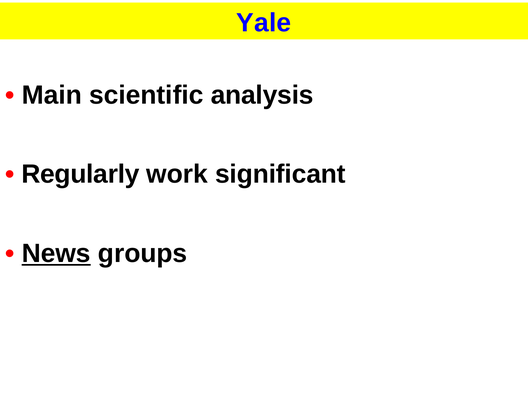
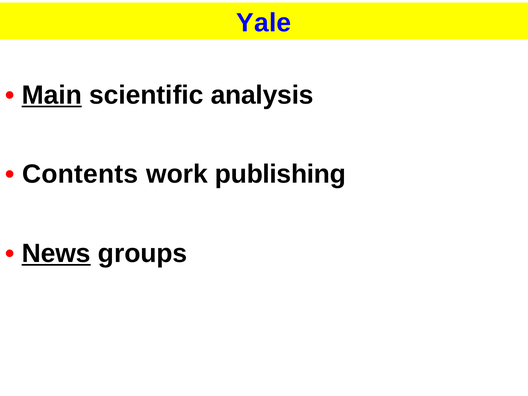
Main underline: none -> present (52, 95)
Regularly: Regularly -> Contents (80, 174)
significant: significant -> publishing (280, 174)
